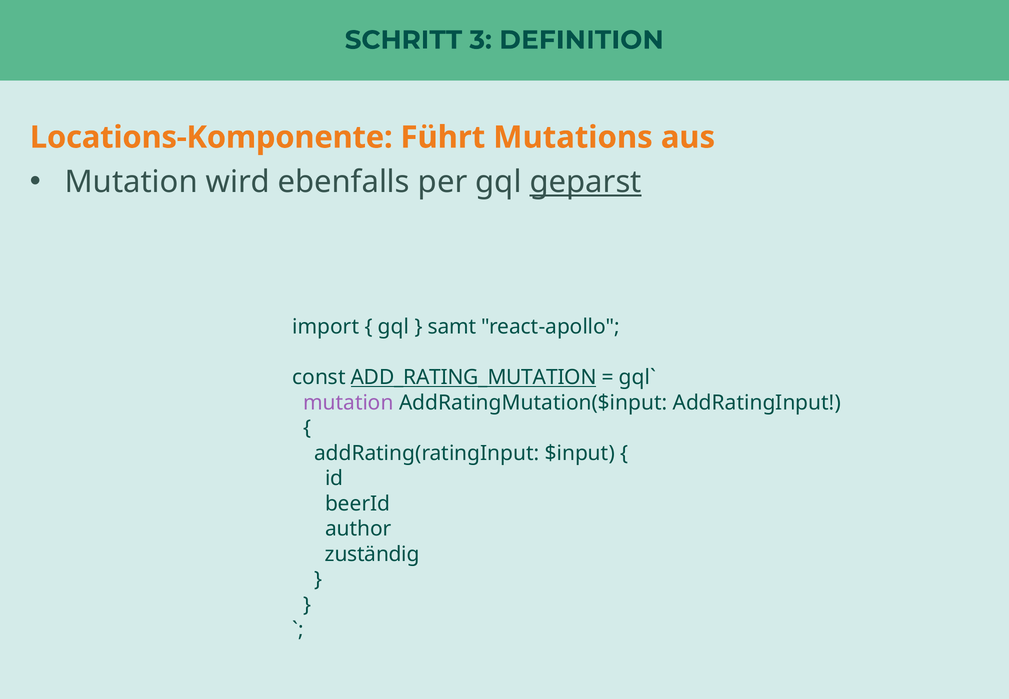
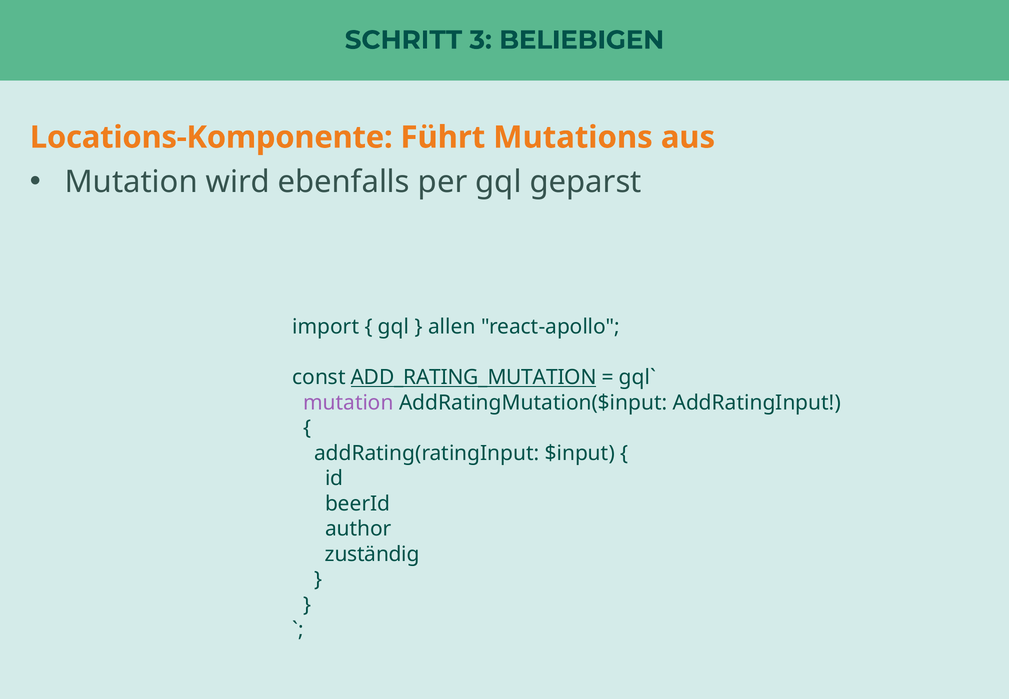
DEFINITION: DEFINITION -> BELIEBIGEN (582, 40)
geparst underline: present -> none (586, 182)
samt: samt -> allen (452, 327)
